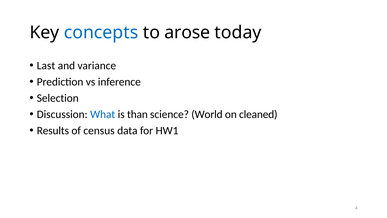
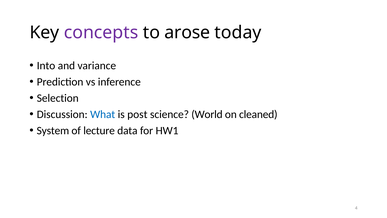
concepts colour: blue -> purple (101, 33)
Last: Last -> Into (46, 65)
than: than -> post (137, 114)
Results: Results -> System (53, 130)
census: census -> lecture (99, 130)
